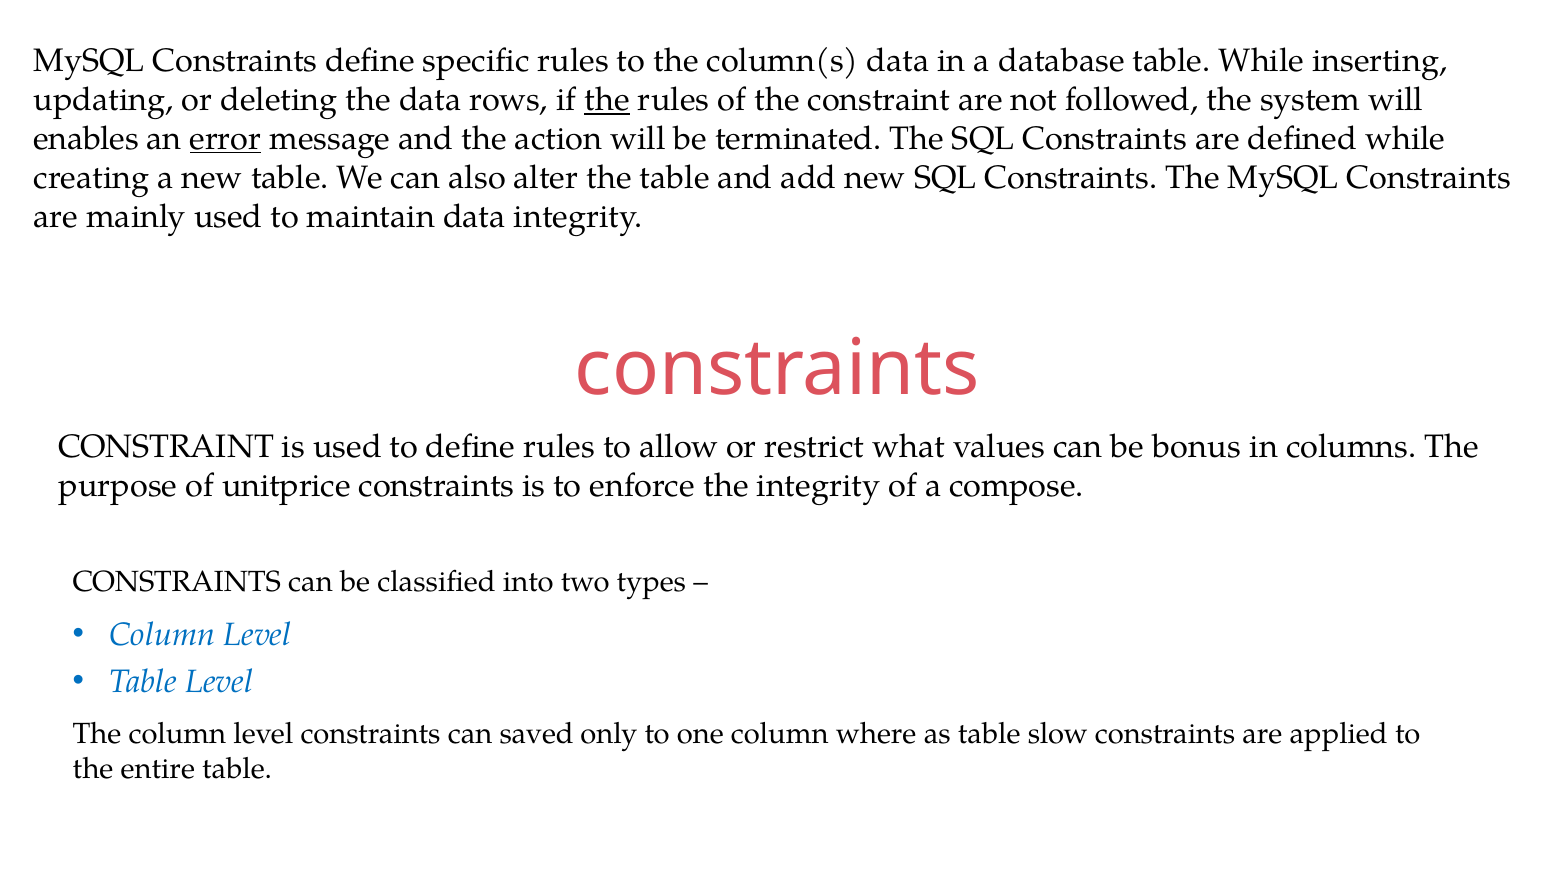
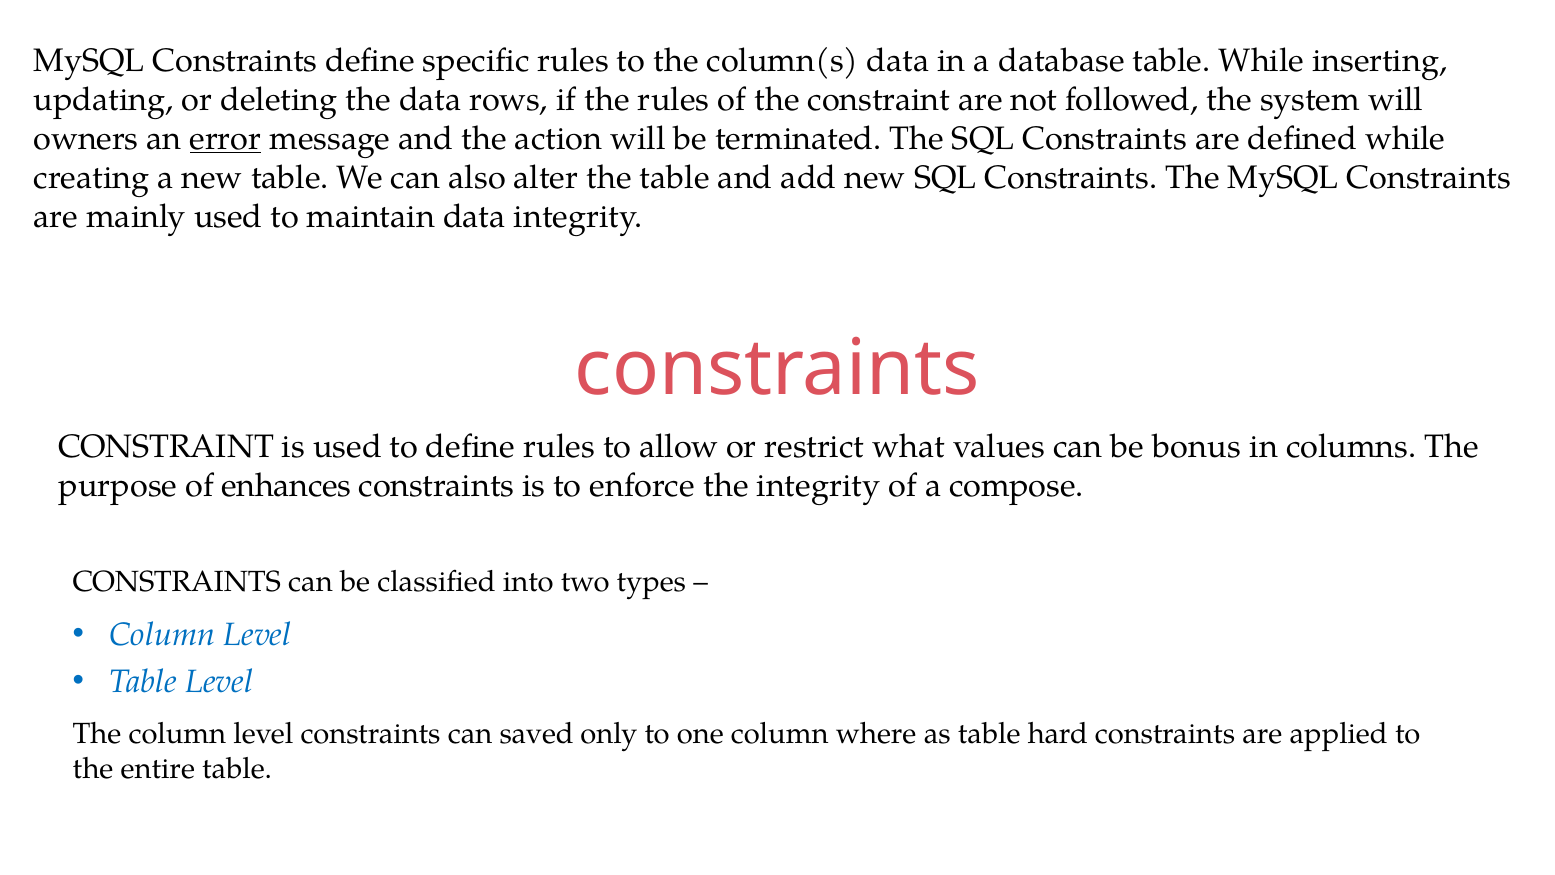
the underline: present -> none (607, 100)
enables: enables -> owners (86, 138)
unitprice: unitprice -> enhances (286, 486)
slow: slow -> hard (1058, 734)
